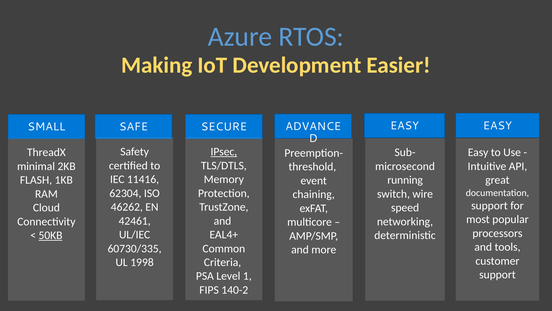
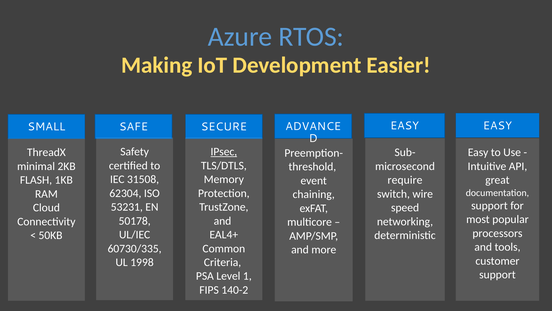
11416: 11416 -> 31508 (143, 179)
running: running -> require (405, 180)
46262: 46262 -> 53231 (127, 207)
42461: 42461 -> 50178 (135, 221)
50KB underline: present -> none (51, 235)
